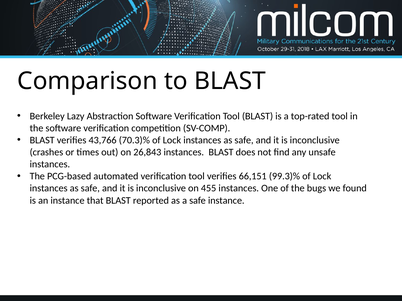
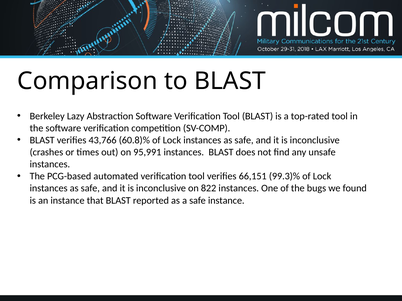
70.3)%: 70.3)% -> 60.8)% (134, 140)
26,843: 26,843 -> 95,991 (147, 152)
455: 455 -> 822 (209, 189)
